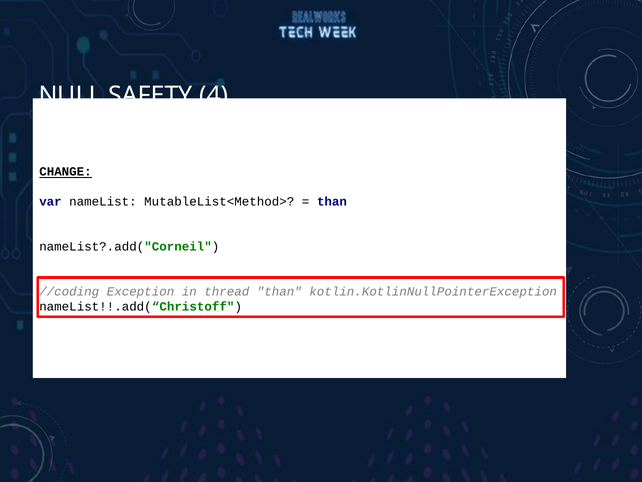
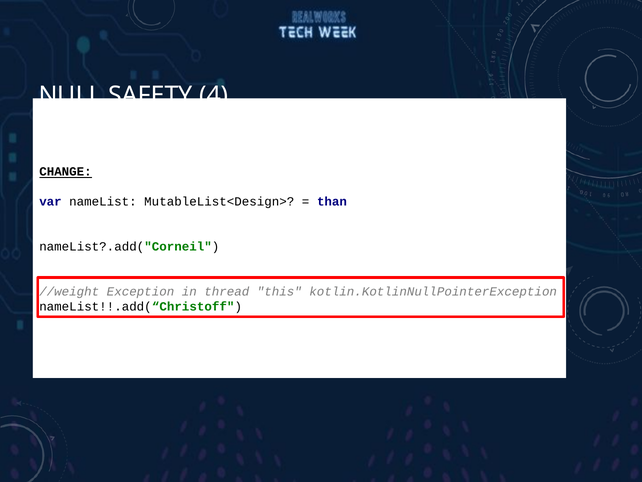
MutableList<Method>: MutableList<Method> -> MutableList<Design> (219, 201)
//coding: //coding -> //weight (69, 291)
thread than: than -> this (279, 291)
